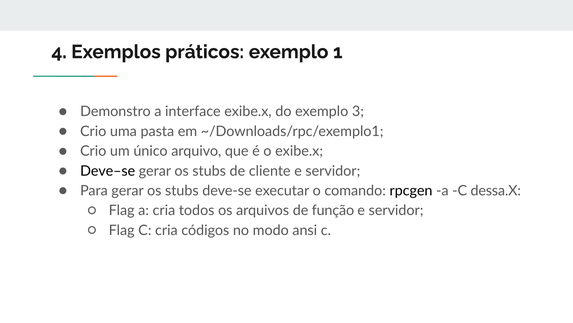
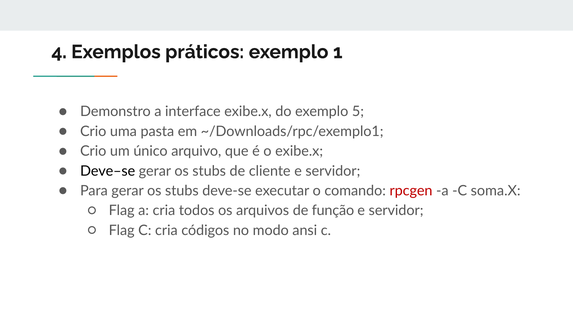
3: 3 -> 5 (358, 111)
rpcgen colour: black -> red (411, 190)
dessa.X: dessa.X -> soma.X (496, 190)
